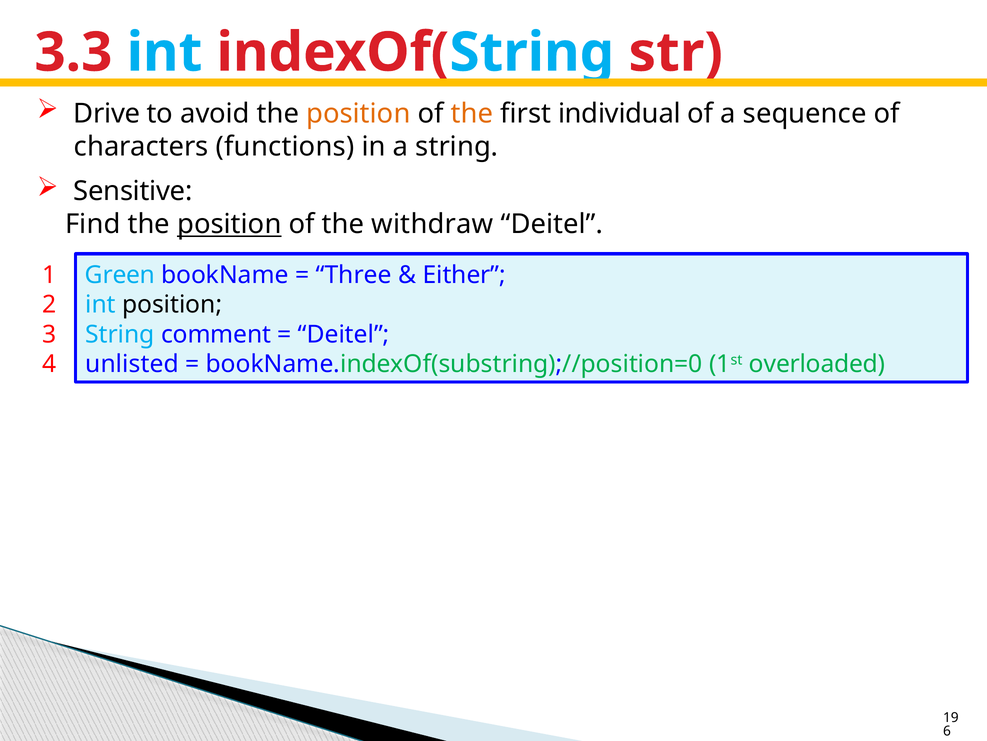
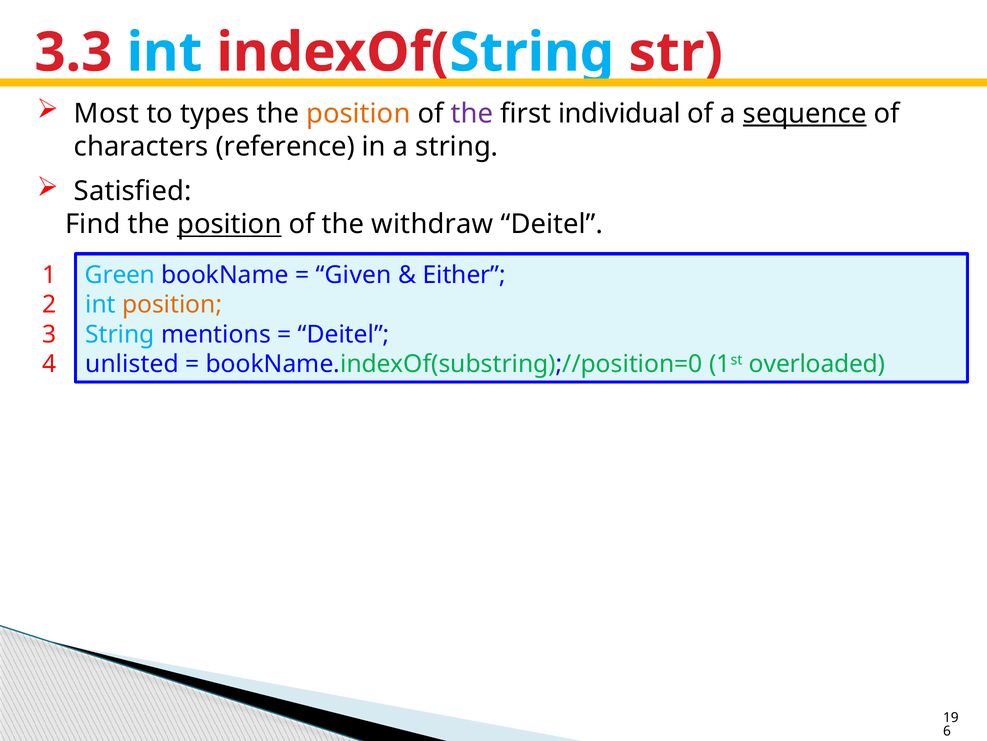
Drive: Drive -> Most (107, 114)
avoid: avoid -> types (215, 114)
the colour: orange -> purple (472, 114)
sequence underline: none -> present (805, 114)
functions: functions -> reference (285, 146)
Sensitive: Sensitive -> Satisfied (133, 191)
Three: Three -> Given (354, 275)
position colour: black -> orange (172, 305)
comment: comment -> mentions (216, 334)
